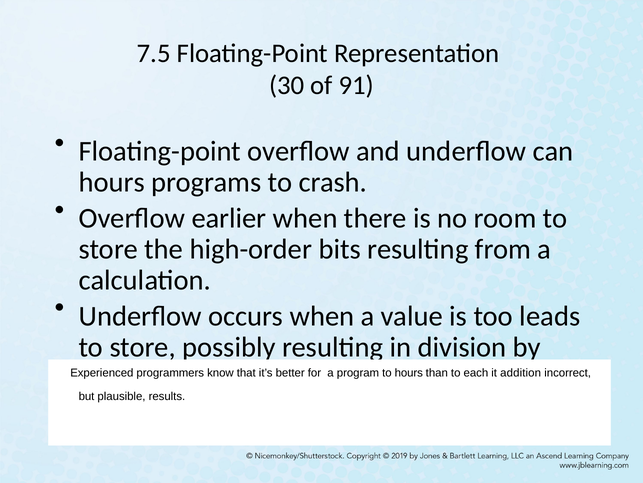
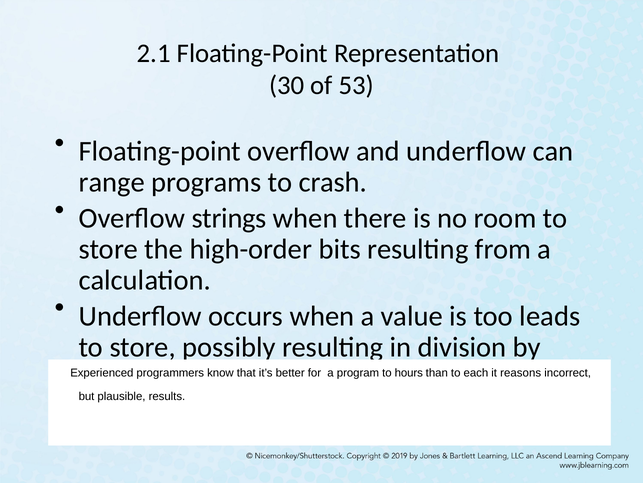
7.5: 7.5 -> 2.1 (154, 53)
91: 91 -> 53 (356, 85)
hours: hours -> range (112, 182)
earlier: earlier -> strings (229, 218)
addition: addition -> reasons (521, 372)
